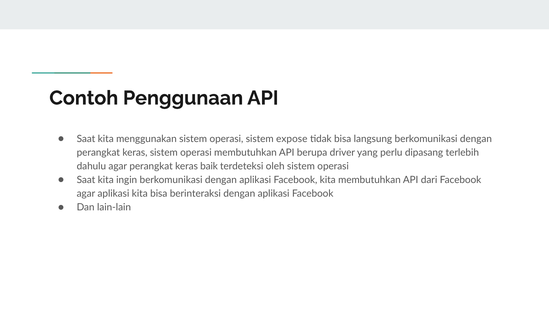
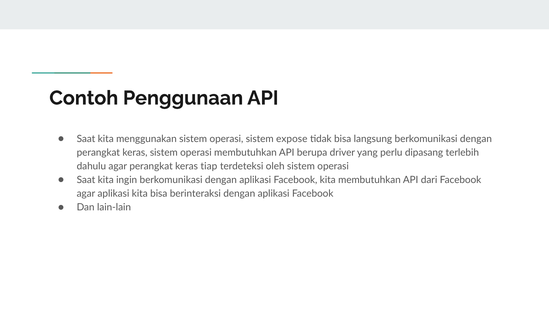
baik: baik -> tiap (209, 166)
